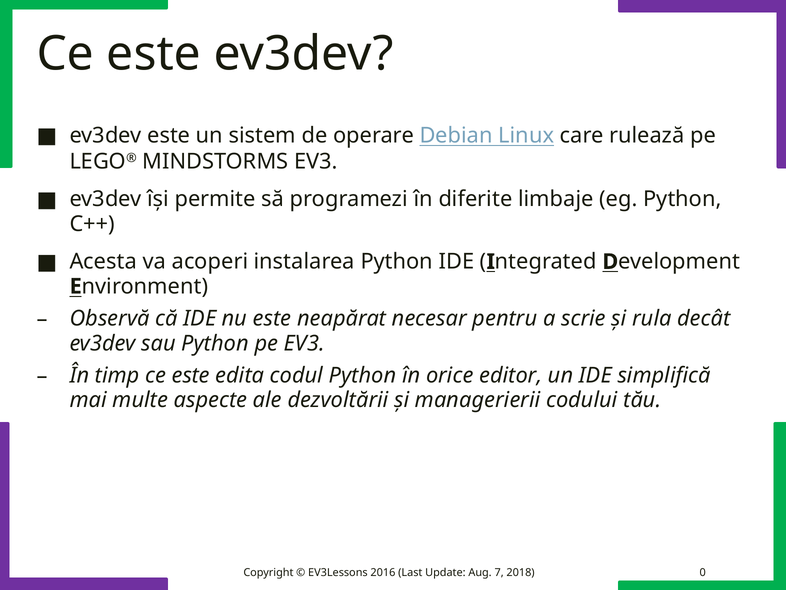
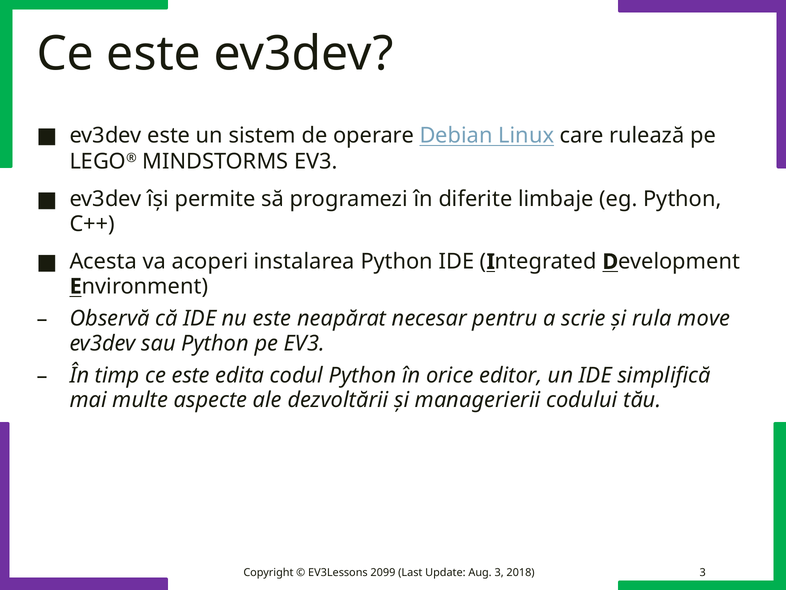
decât: decât -> move (704, 318)
2016: 2016 -> 2099 (383, 572)
Aug 7: 7 -> 3 (499, 572)
2018 0: 0 -> 3 (703, 572)
